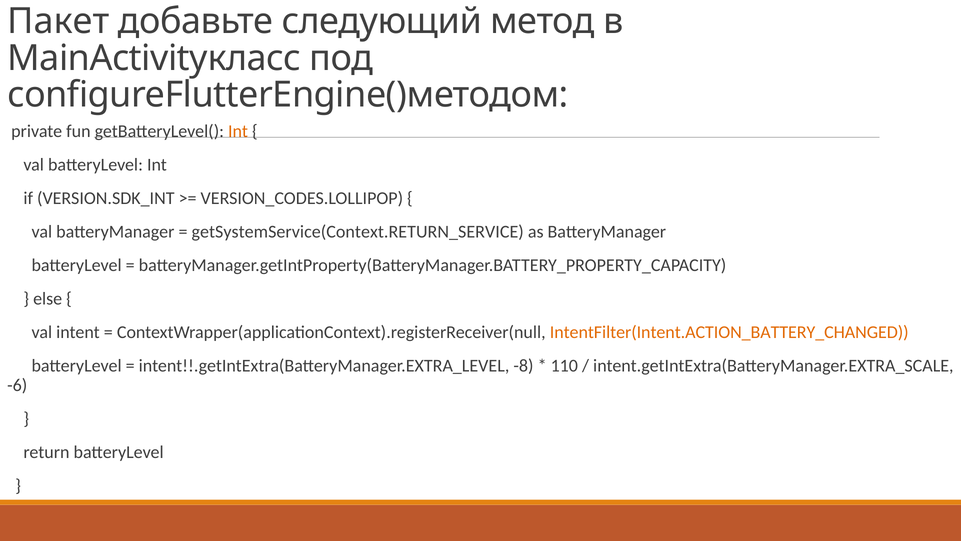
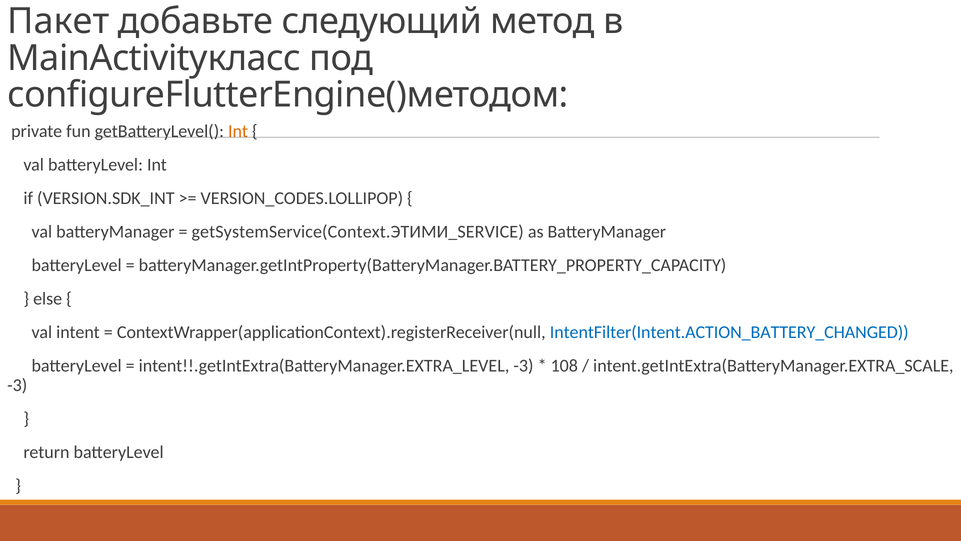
getSystemService(Context.RETURN_SERVICE: getSystemService(Context.RETURN_SERVICE -> getSystemService(Context.ЭТИМИ_SERVICE (358, 231)
IntentFilter(Intent.ACTION_BATTERY_CHANGED colour: orange -> blue (729, 332)
intent!!.getIntExtra(BatteryManager.EXTRA_LEVEL -8: -8 -> -3 (523, 365)
110: 110 -> 108 (564, 365)
-6: -6 -> -3 (17, 385)
